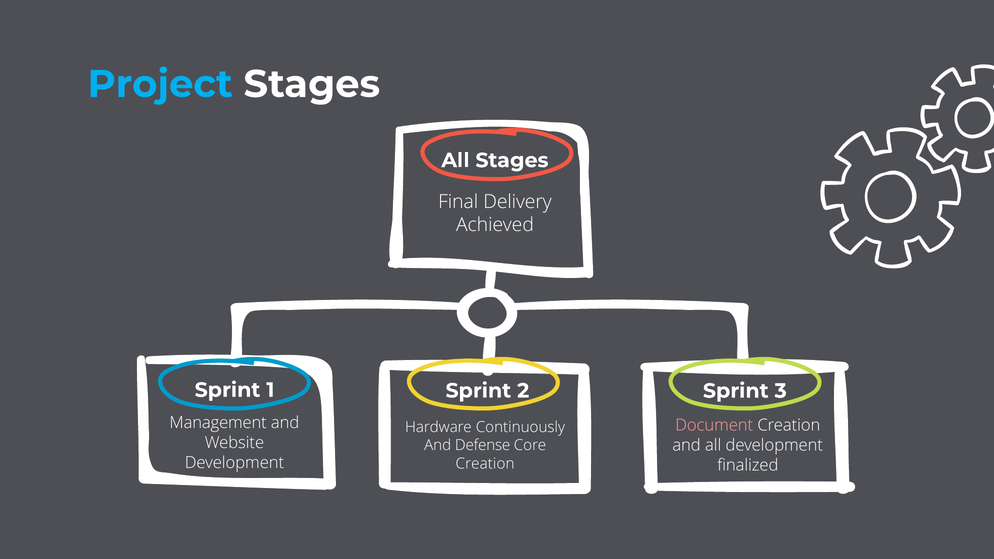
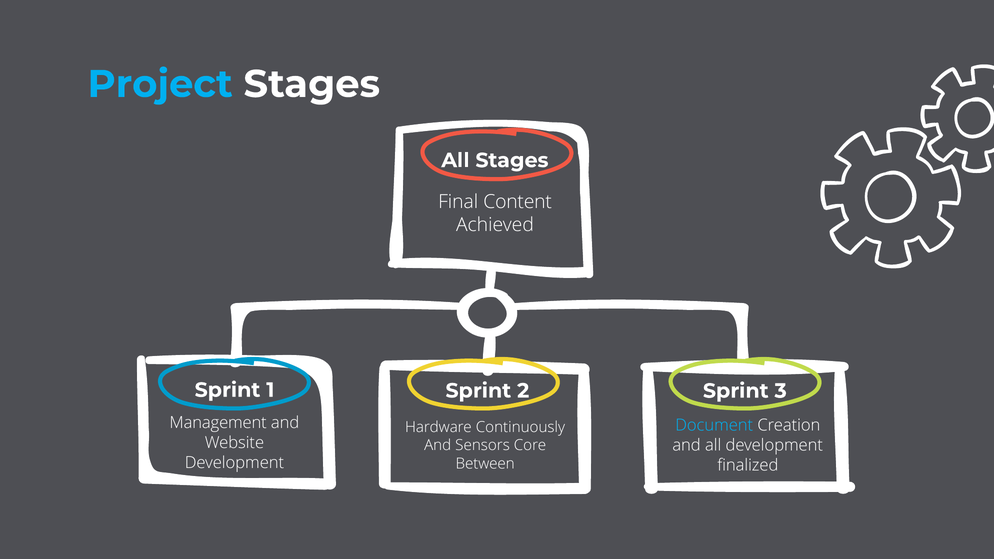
Delivery: Delivery -> Content (518, 202)
Document colour: pink -> light blue (714, 425)
Defense: Defense -> Sensors (483, 446)
Creation: Creation -> Between (485, 464)
